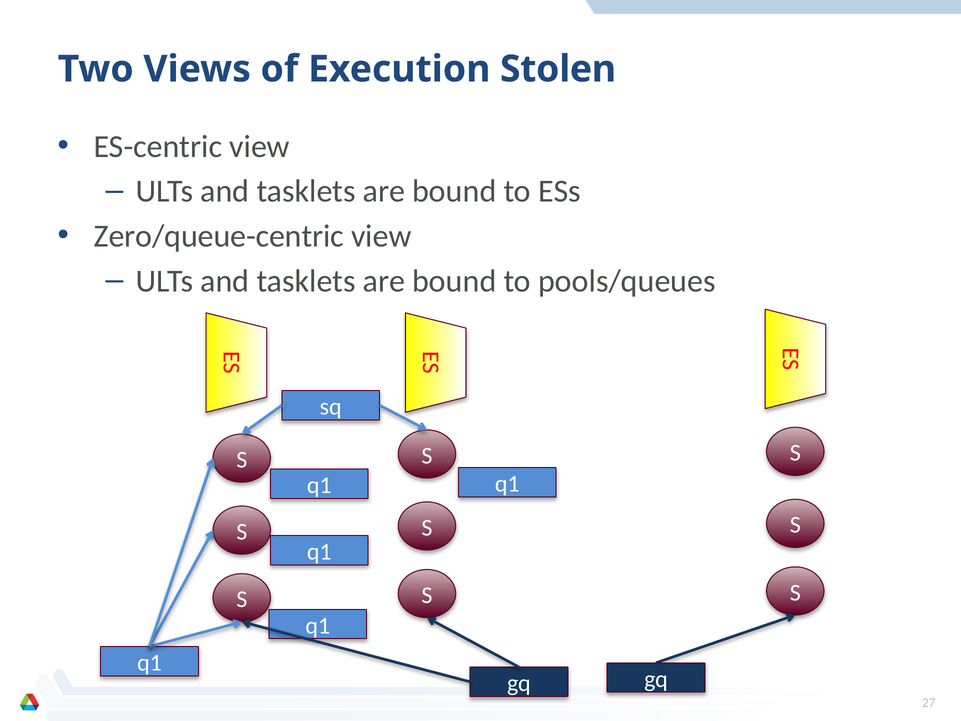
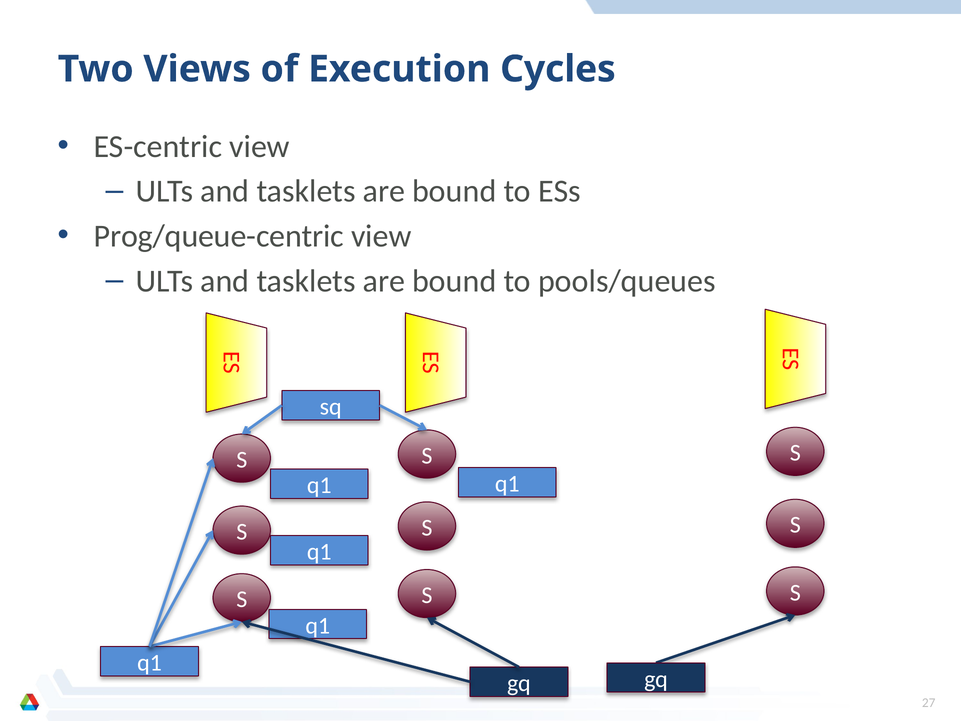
Stolen: Stolen -> Cycles (558, 69)
Zero/queue-centric: Zero/queue-centric -> Prog/queue-centric (219, 236)
